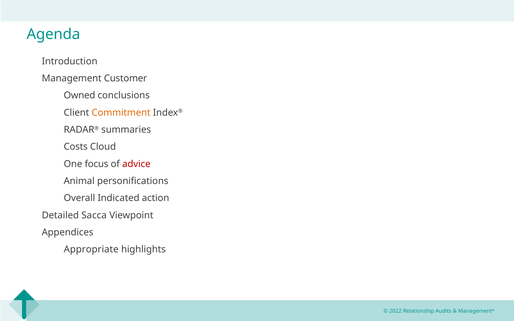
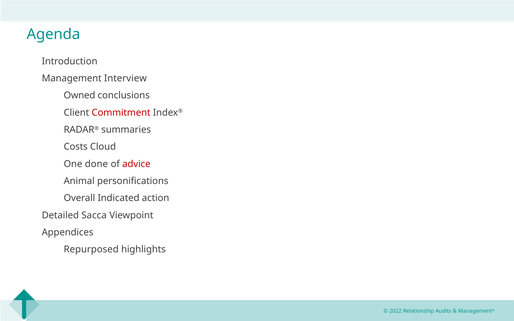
Customer: Customer -> Interview (125, 78)
Commitment colour: orange -> red (121, 113)
focus: focus -> done (96, 164)
Appropriate: Appropriate -> Repurposed (91, 250)
